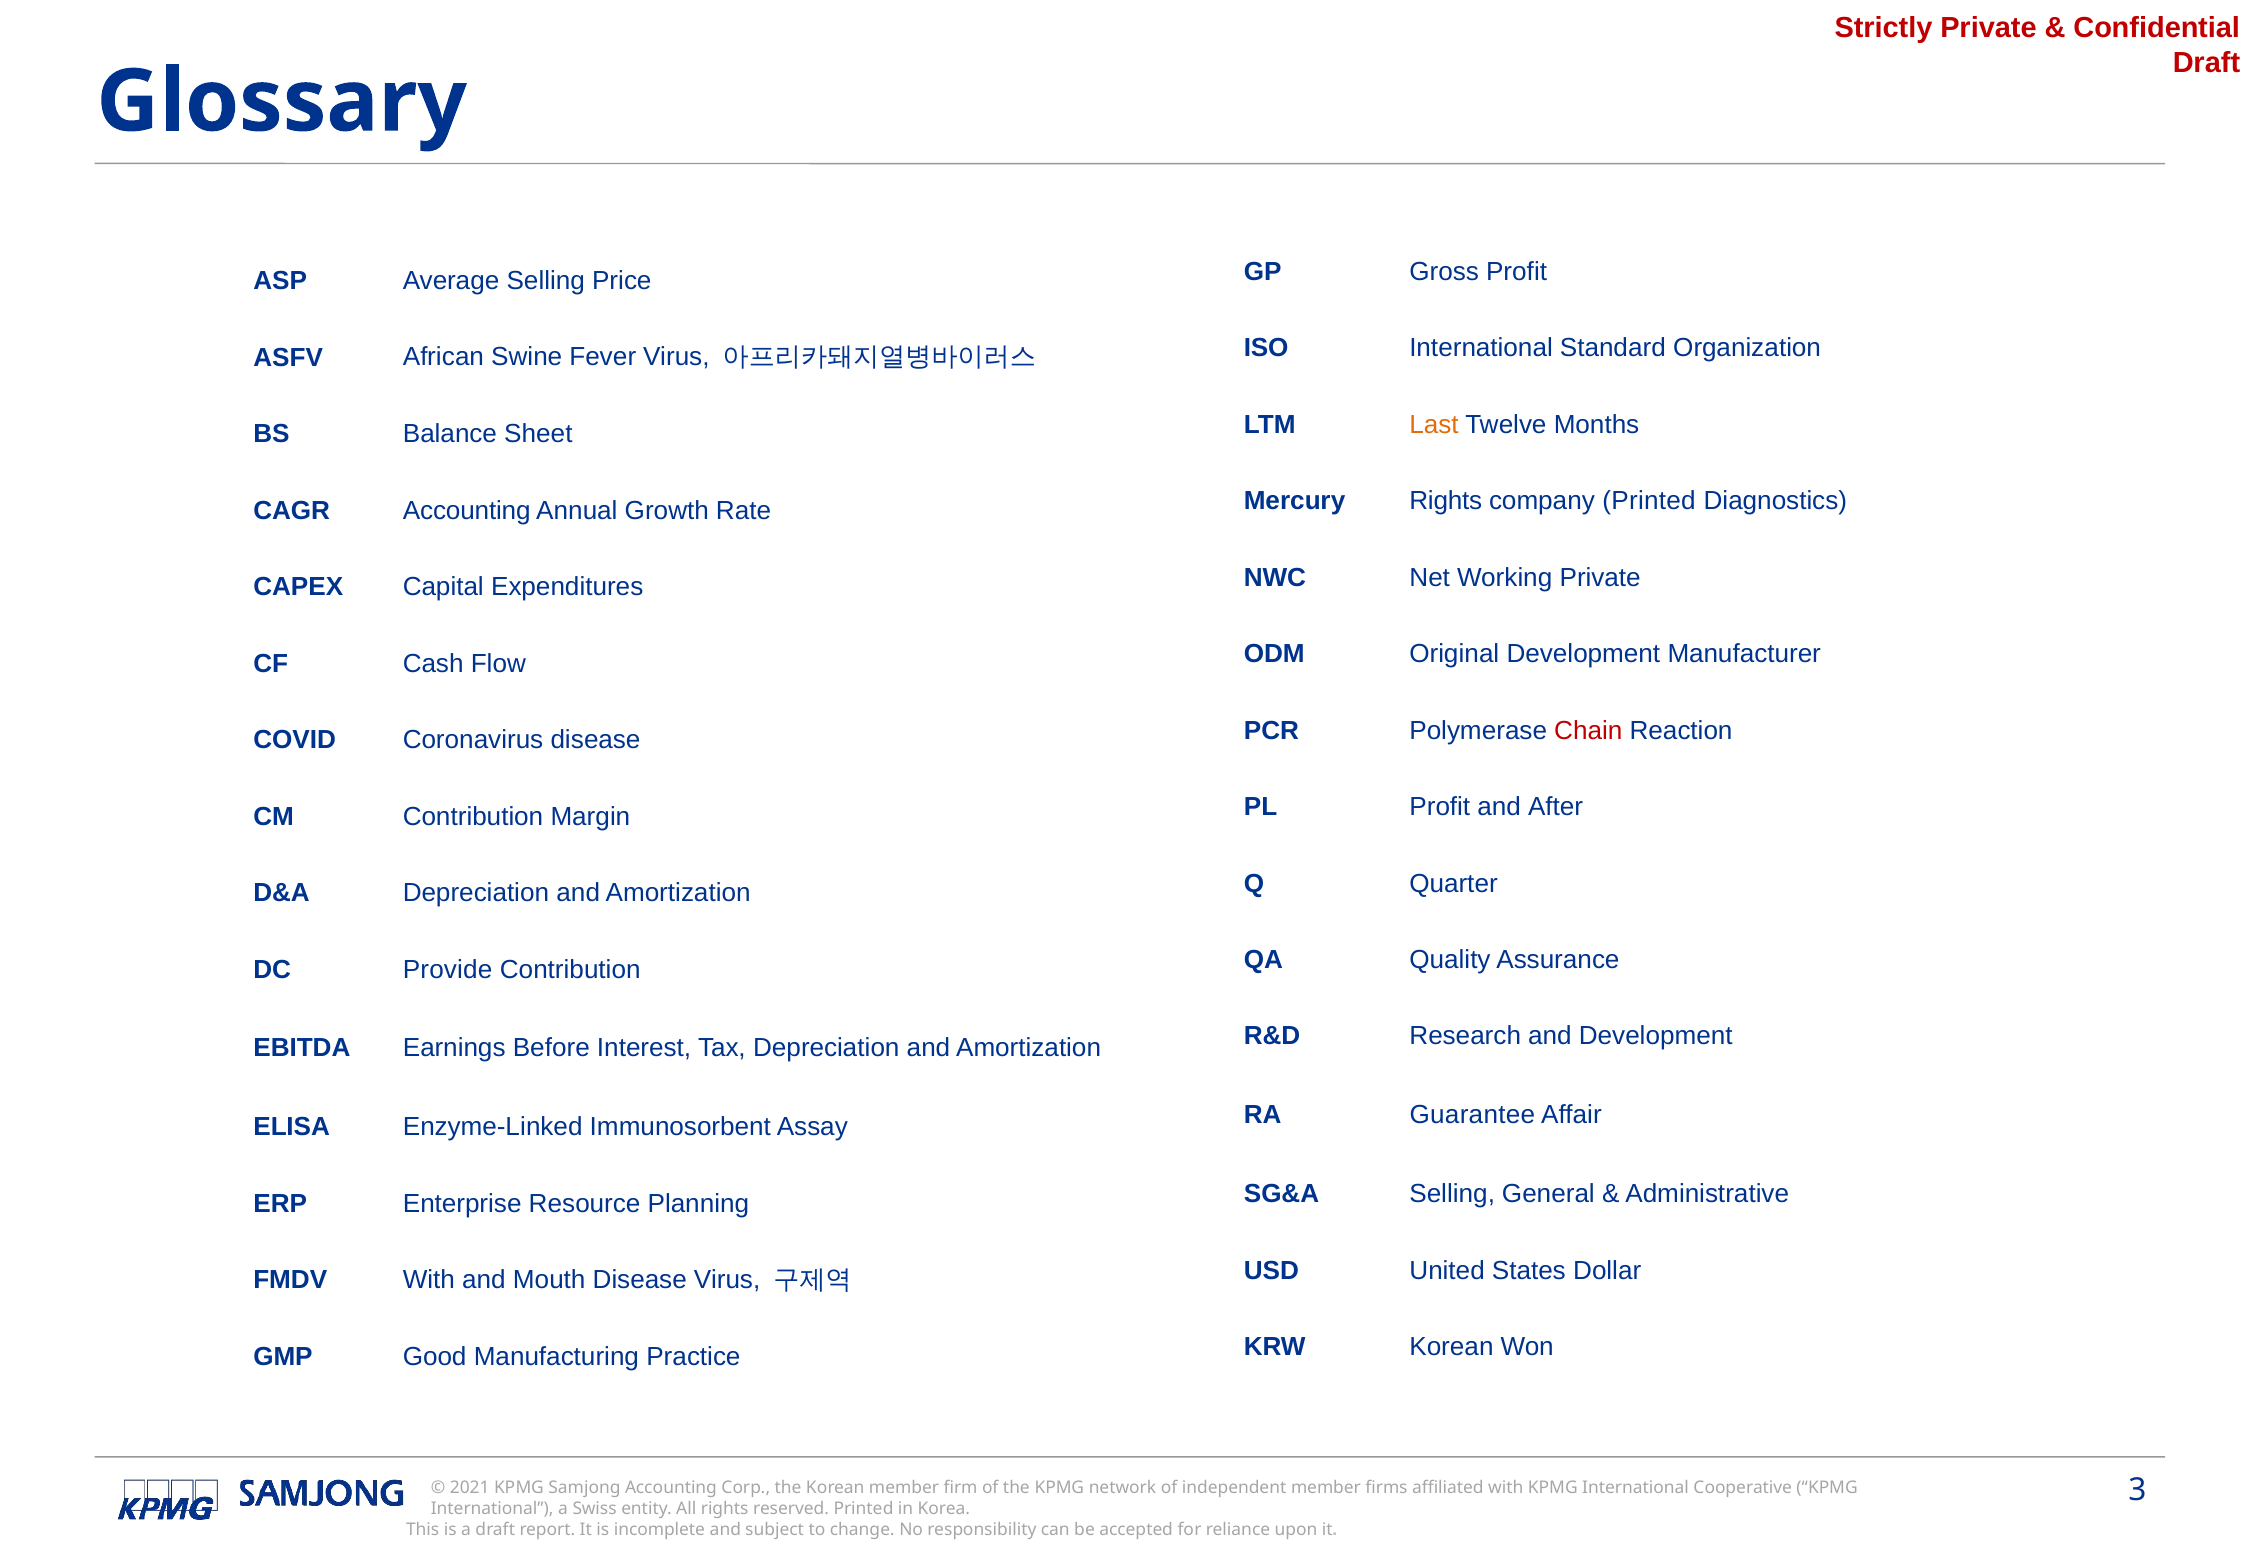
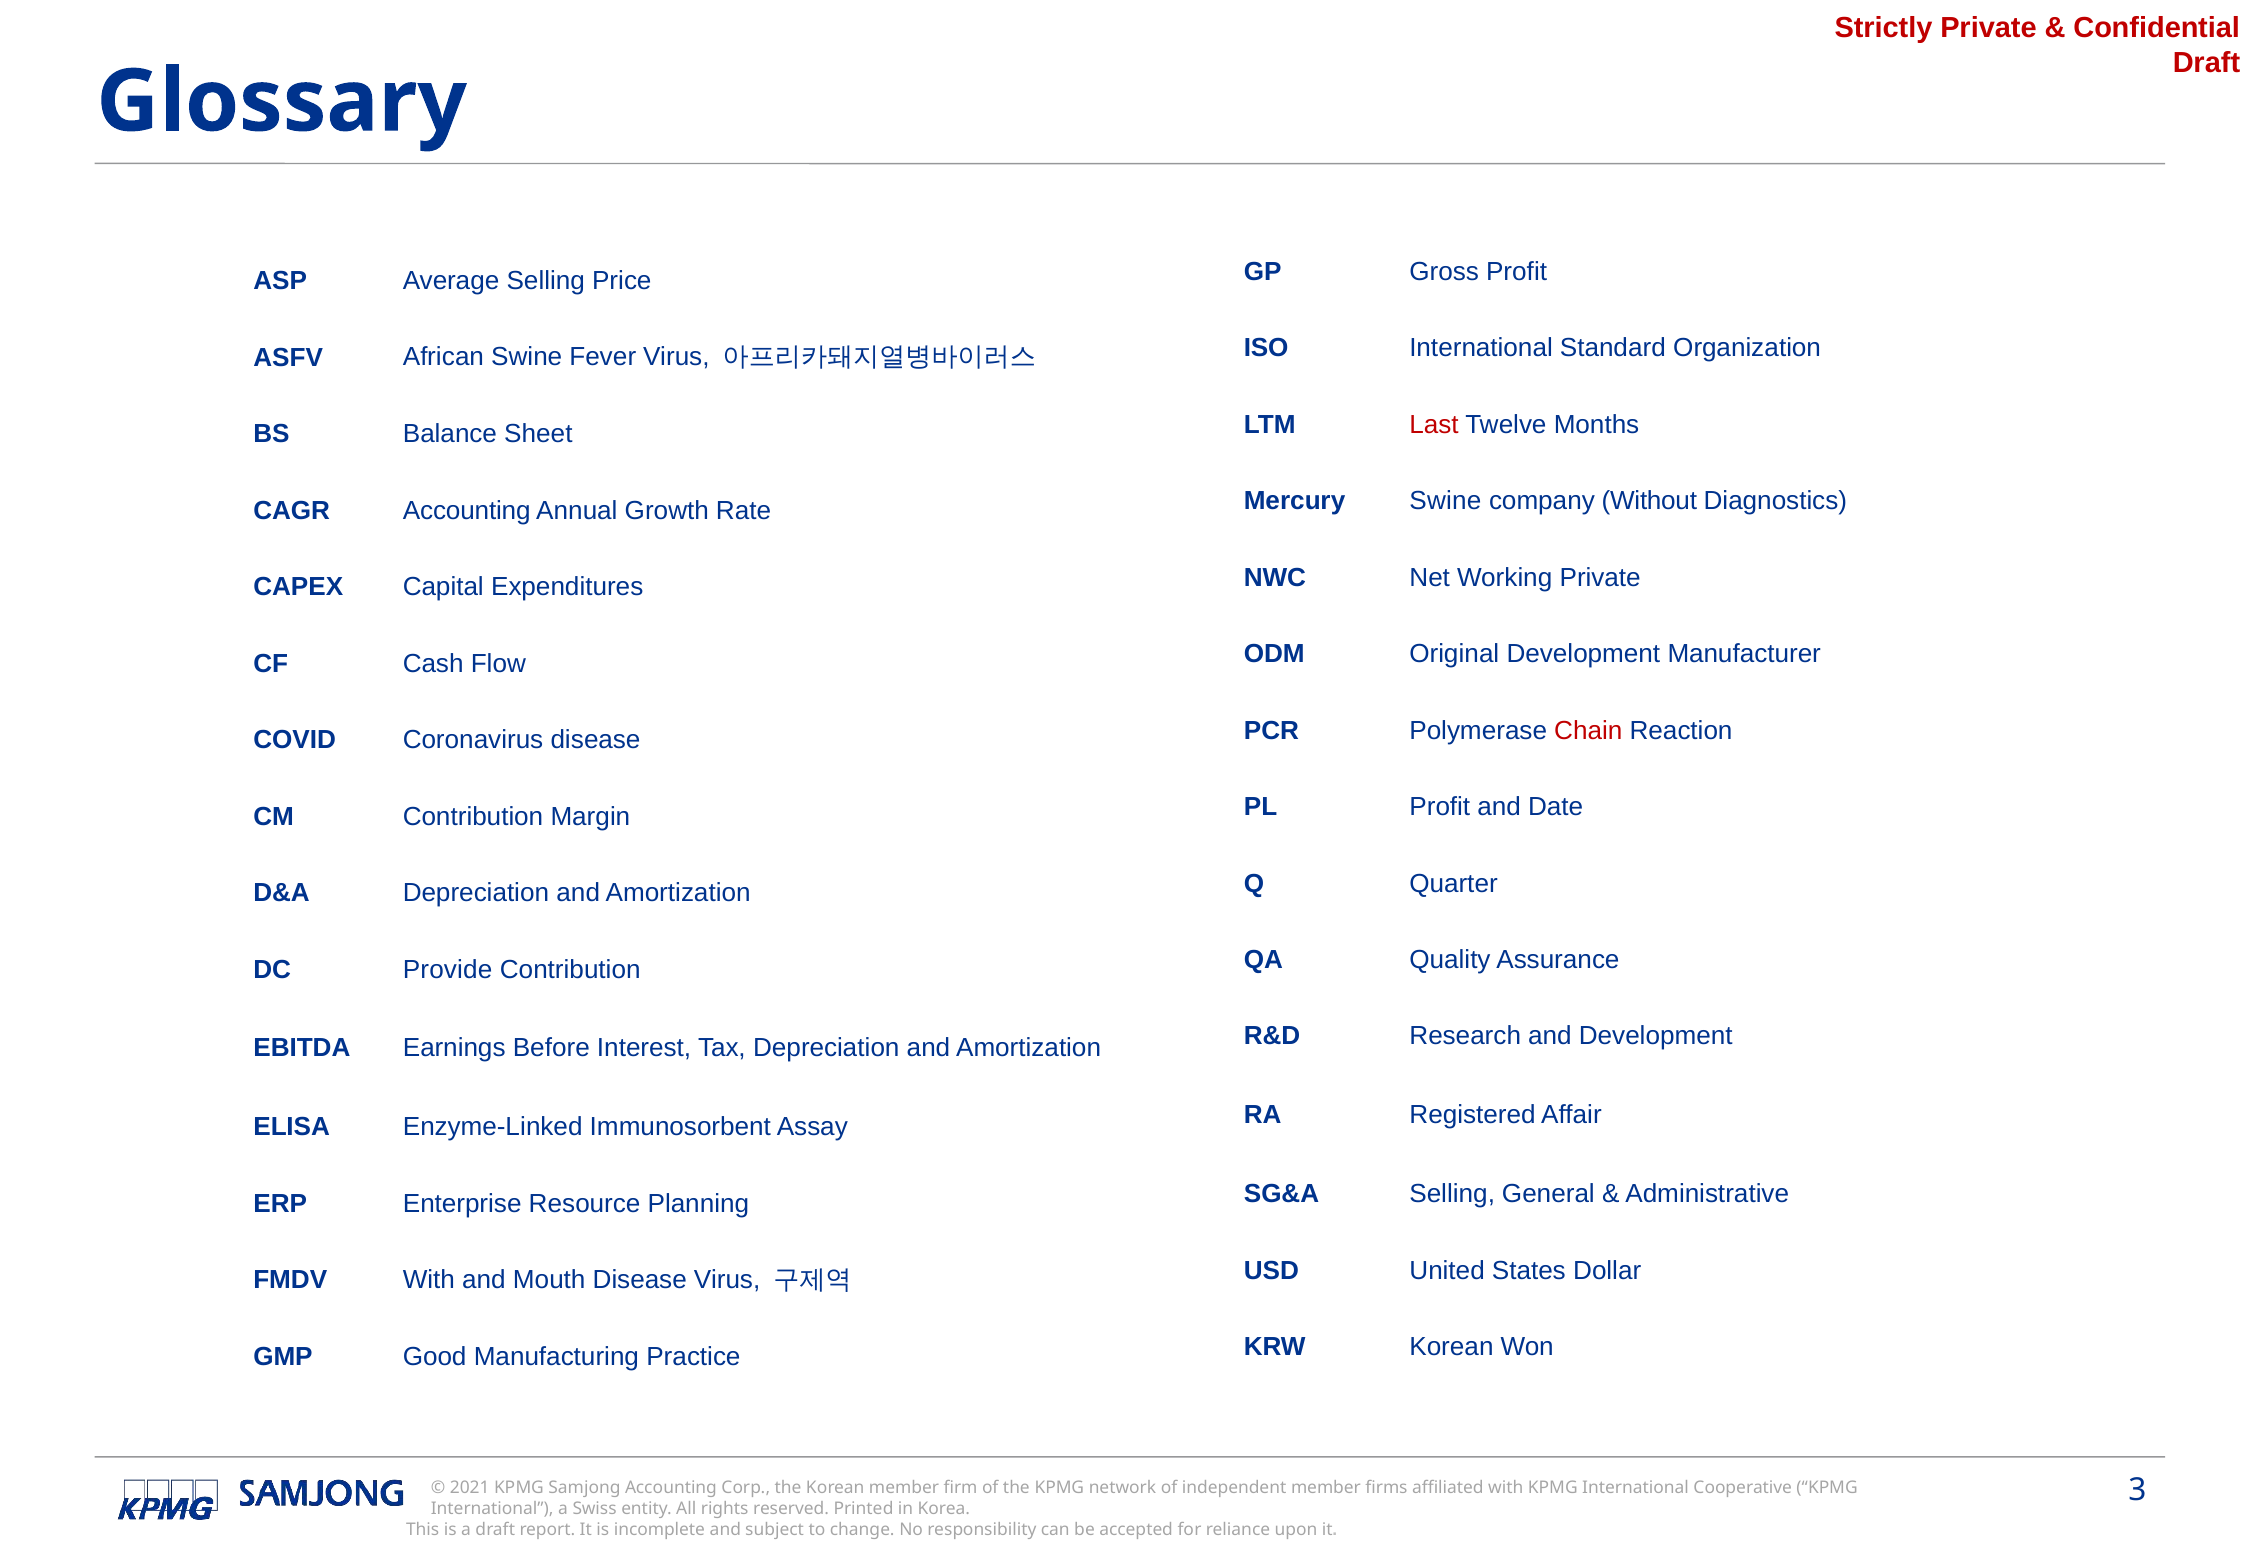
Last colour: orange -> red (1434, 424)
Mercury Rights: Rights -> Swine (1445, 501)
company Printed: Printed -> Without (1649, 501)
After: After -> Date (1556, 807)
Guarantee: Guarantee -> Registered (1473, 1115)
